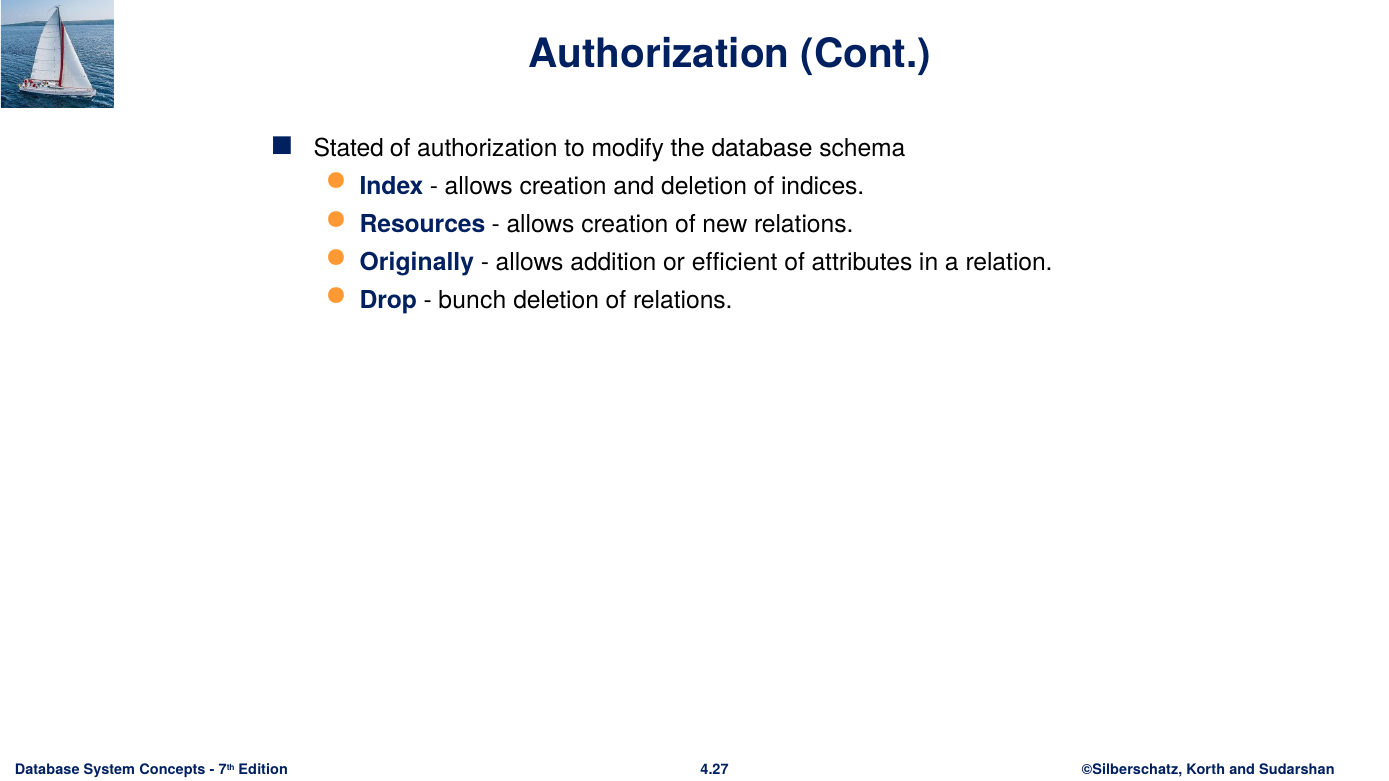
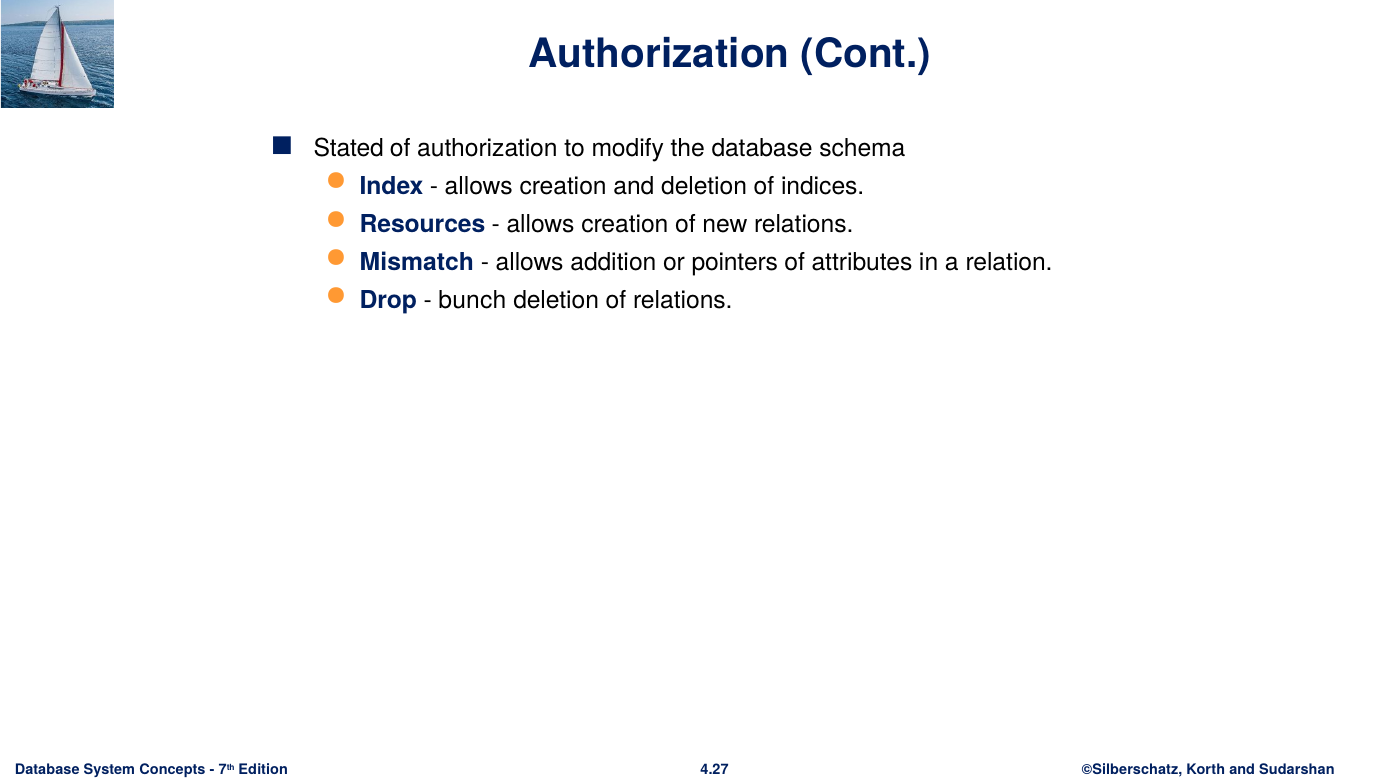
Originally: Originally -> Mismatch (417, 262)
efficient: efficient -> pointers (735, 262)
